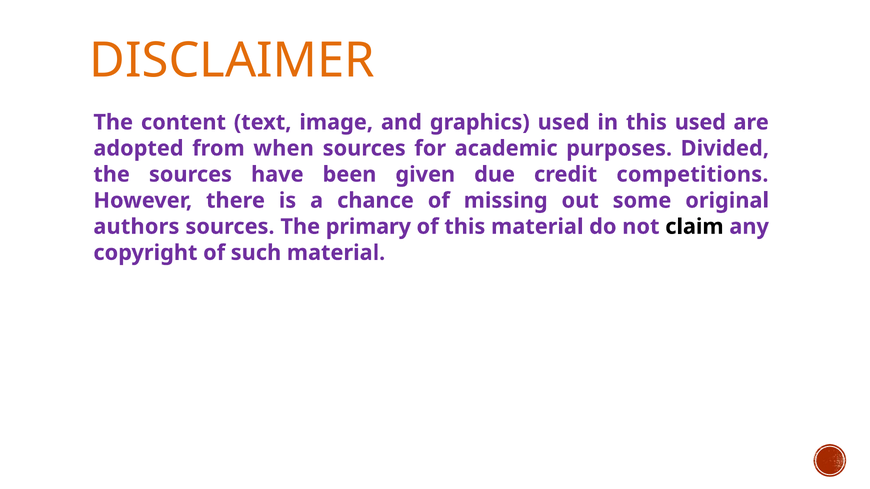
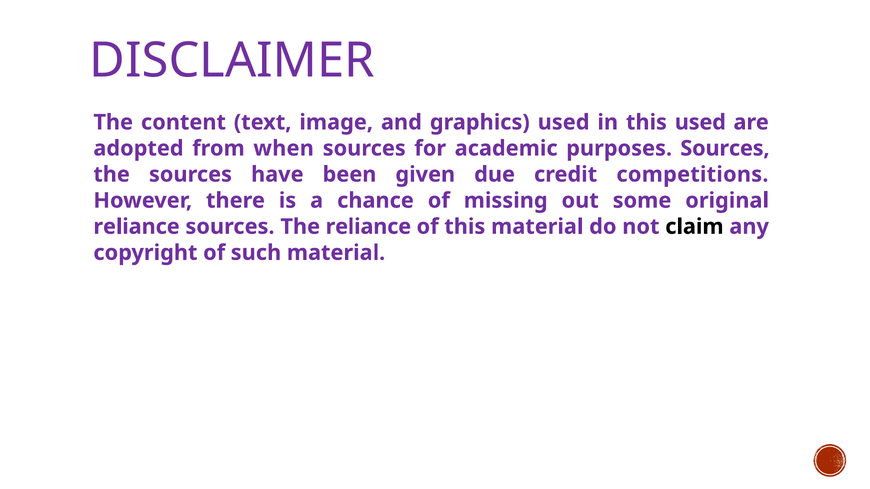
DISCLAIMER colour: orange -> purple (232, 61)
purposes Divided: Divided -> Sources (725, 148)
authors: authors -> reliance (137, 227)
The primary: primary -> reliance (368, 227)
